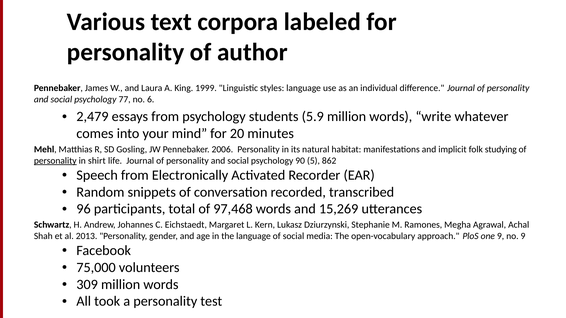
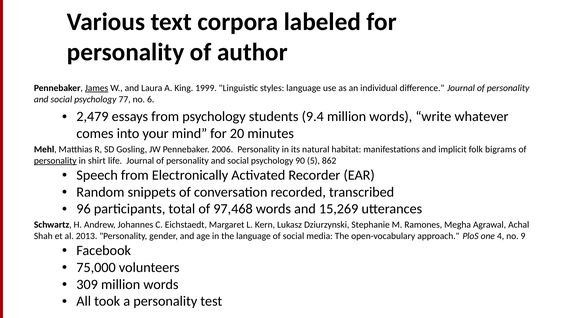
James underline: none -> present (97, 88)
5.9: 5.9 -> 9.4 (313, 117)
studying: studying -> bigrams (501, 149)
one 9: 9 -> 4 (501, 236)
